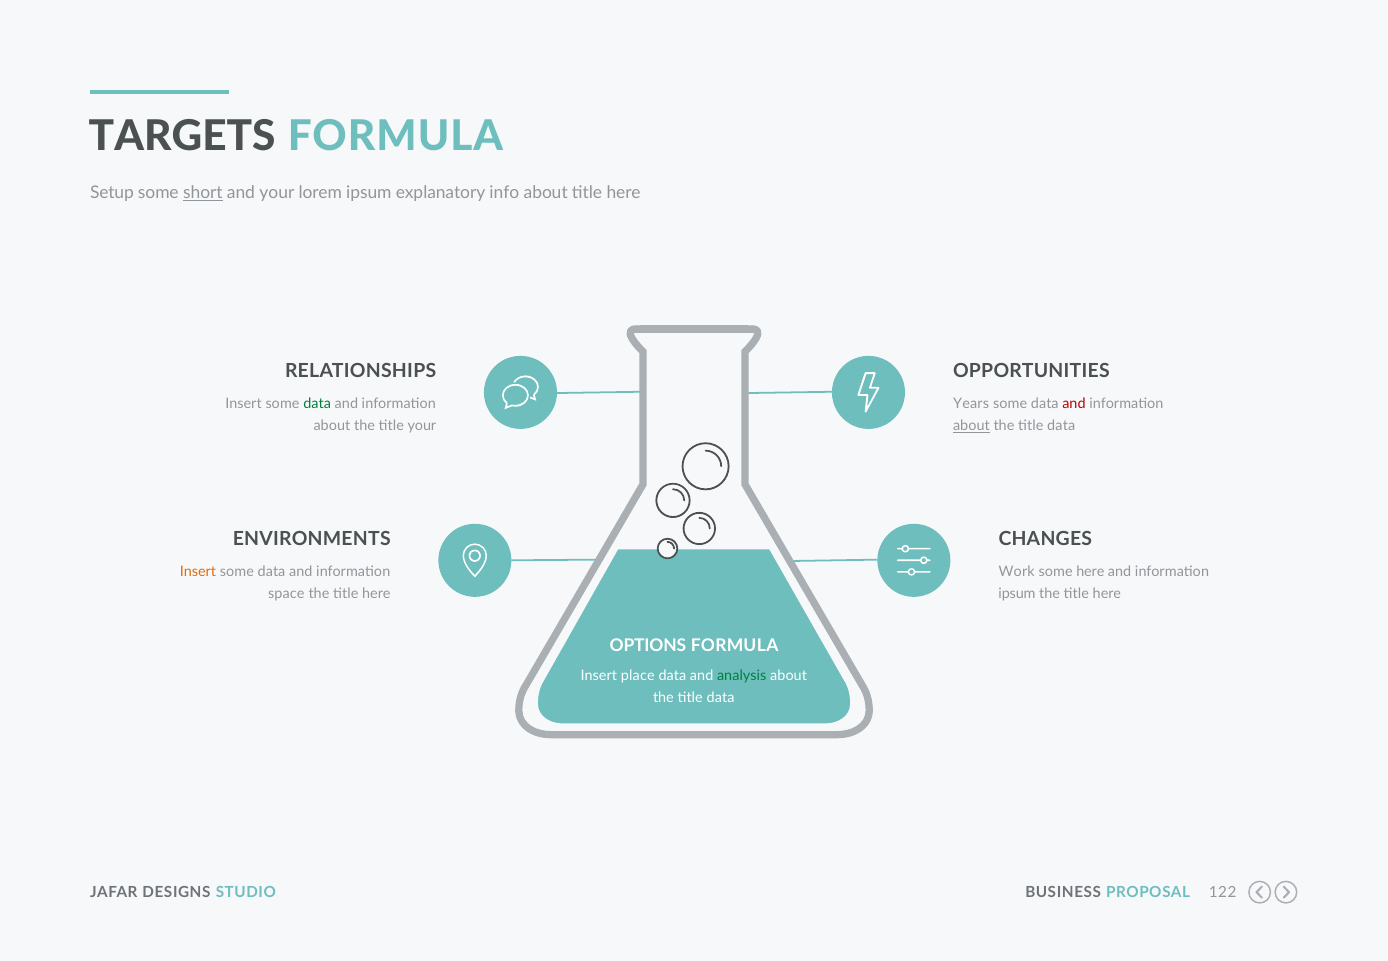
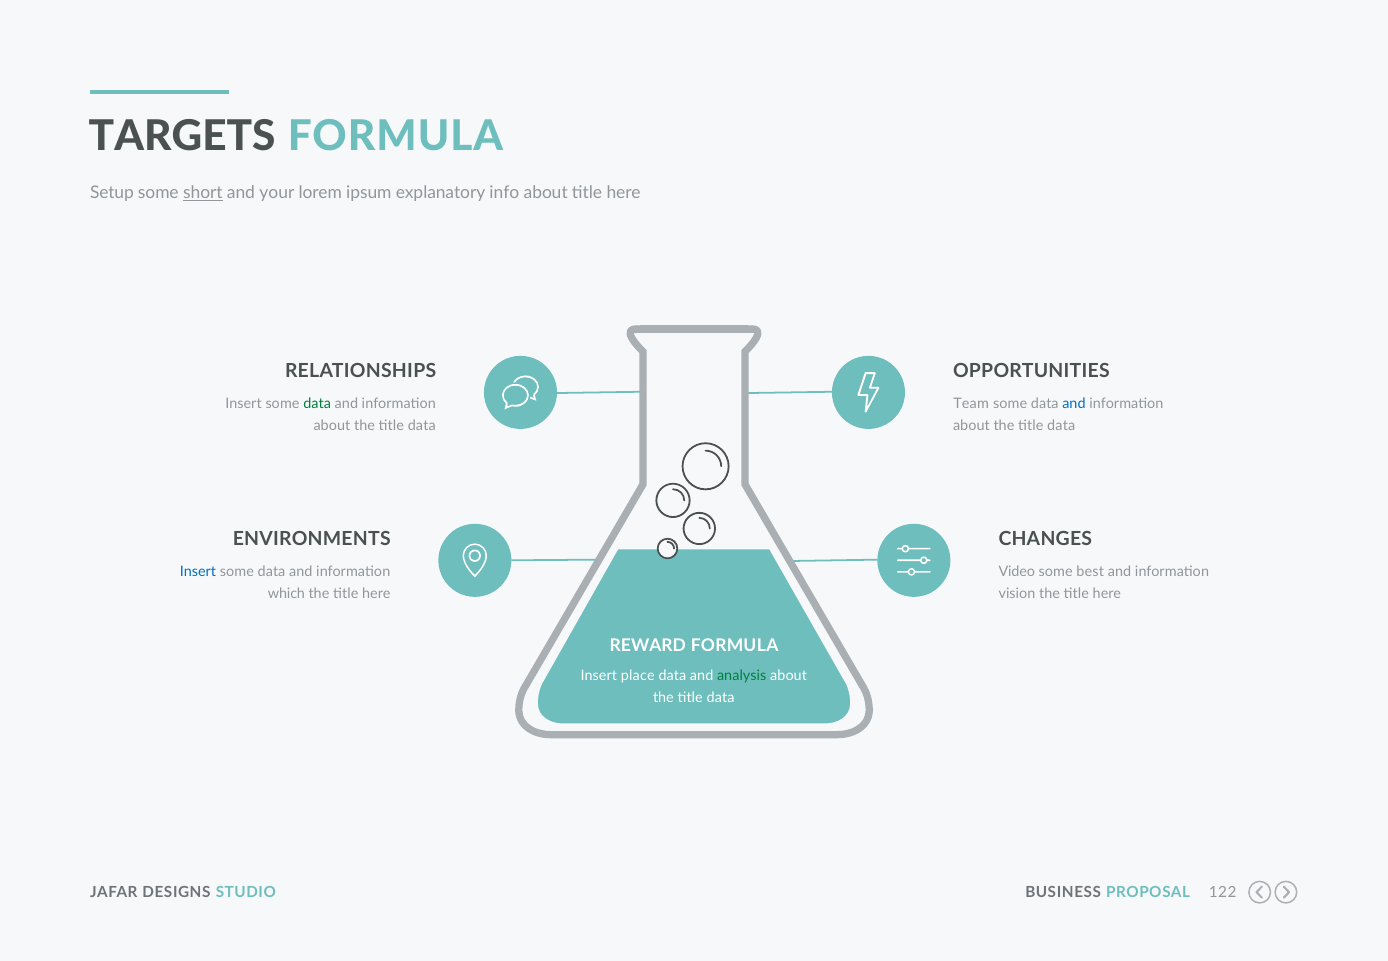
Years: Years -> Team (971, 403)
and colour: red -> blue (1074, 403)
your: your -> data (422, 426)
about underline: present -> none (971, 426)
Insert colour: orange -> blue (198, 572)
Work: Work -> Video (1017, 572)
some here: here -> best (1090, 572)
space: space -> which (286, 594)
ipsum: ipsum -> vision (1017, 594)
OPTIONS: OPTIONS -> REWARD (648, 645)
